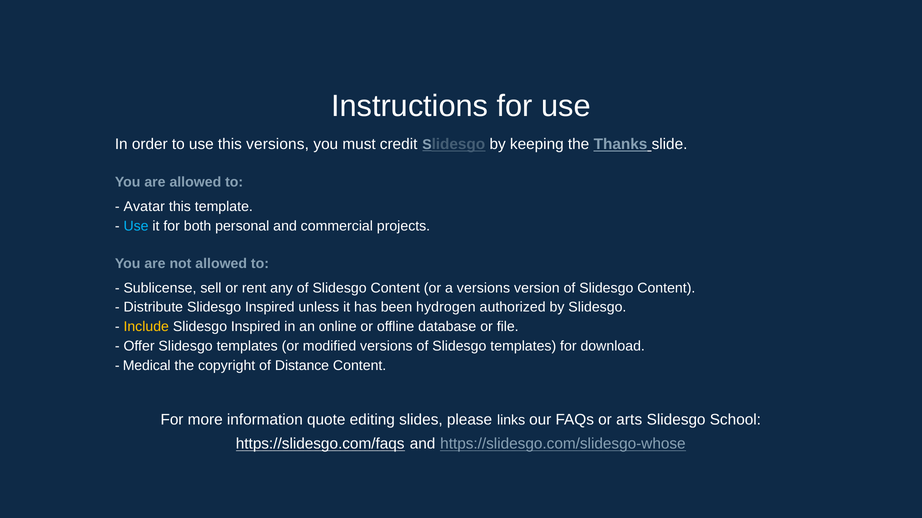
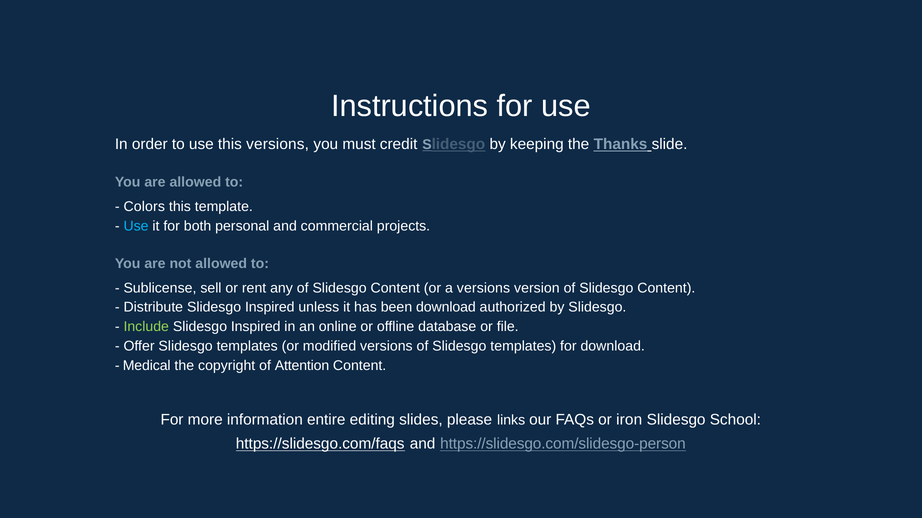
Avatar: Avatar -> Colors (144, 207)
been hydrogen: hydrogen -> download (446, 308)
Include colour: yellow -> light green (146, 327)
Distance: Distance -> Attention (302, 366)
quote: quote -> entire (326, 420)
arts: arts -> iron (629, 420)
https://slidesgo.com/slidesgo-whose: https://slidesgo.com/slidesgo-whose -> https://slidesgo.com/slidesgo-person (563, 444)
